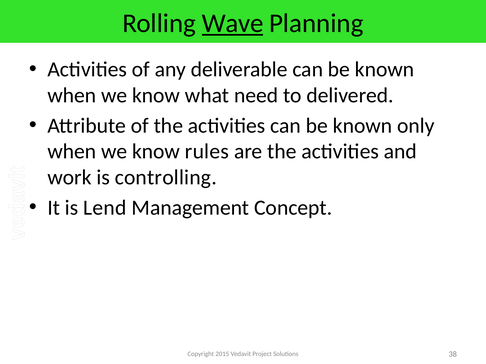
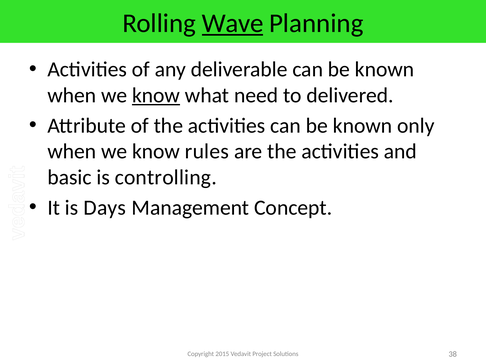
know underline: none -> present (156, 95)
work: work -> basic (69, 178)
Lend: Lend -> Days (105, 208)
